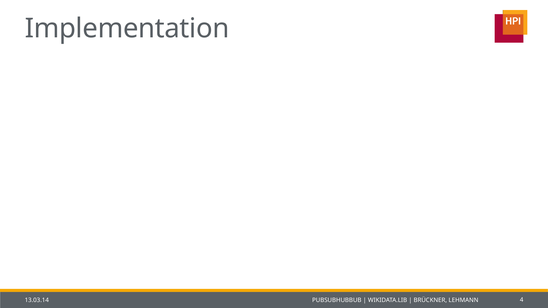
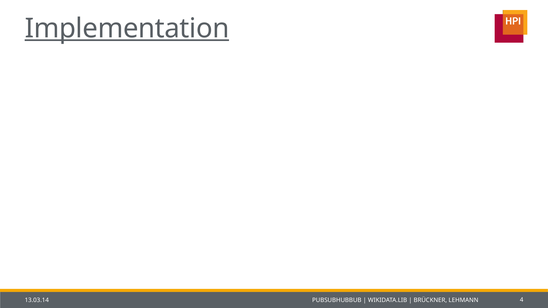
Implementation underline: none -> present (127, 28)
